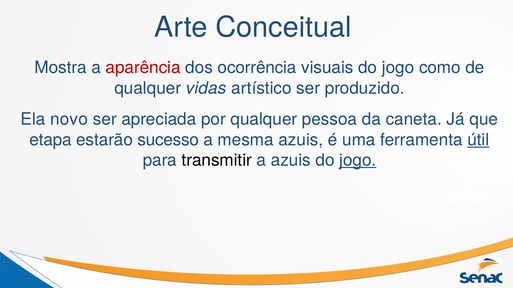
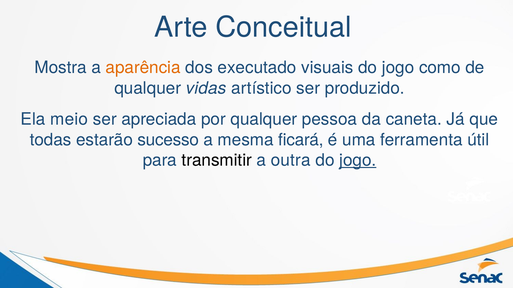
aparência colour: red -> orange (143, 68)
ocorrência: ocorrência -> executado (257, 68)
novo: novo -> meio (69, 119)
etapa: etapa -> todas (51, 140)
mesma azuis: azuis -> ficará (301, 140)
útil underline: present -> none (478, 140)
a azuis: azuis -> outra (291, 161)
